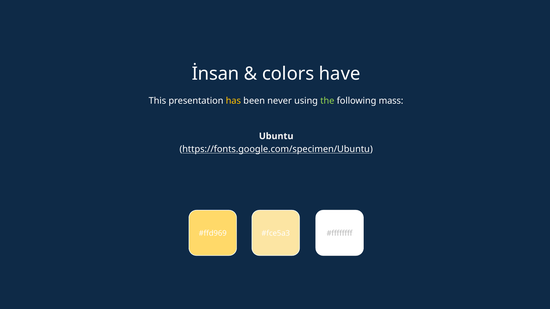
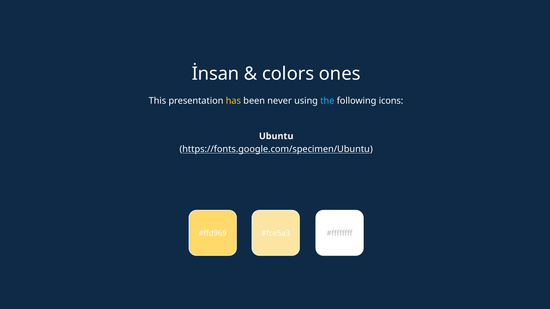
have: have -> ones (340, 74)
the colour: light green -> light blue (327, 101)
mass: mass -> icons (391, 101)
